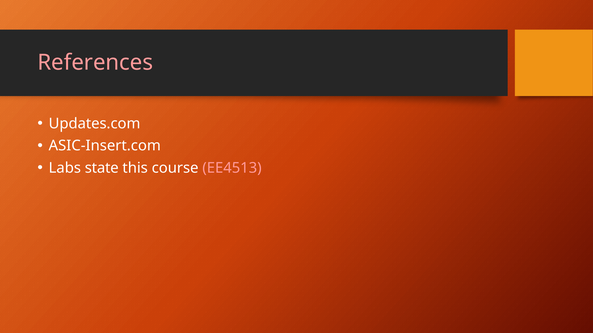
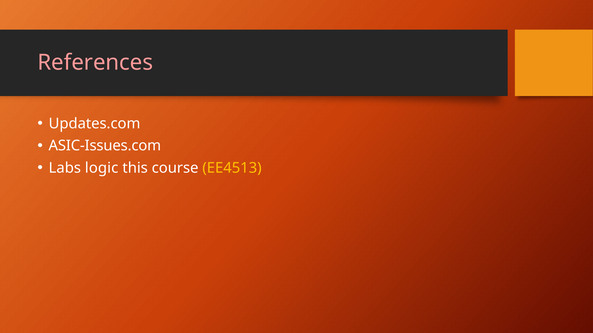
ASIC-Insert.com: ASIC-Insert.com -> ASIC-Issues.com (105, 146)
state: state -> logic (102, 168)
EE4513 colour: pink -> yellow (232, 168)
